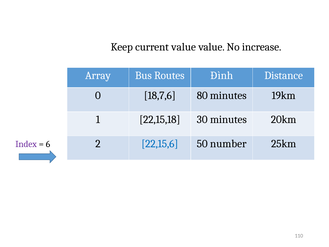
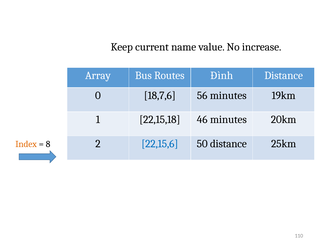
current value: value -> name (184, 47)
80: 80 -> 56 (202, 95)
30: 30 -> 46 (202, 119)
50 number: number -> distance (228, 144)
Index colour: purple -> orange (26, 144)
6: 6 -> 8 (48, 144)
